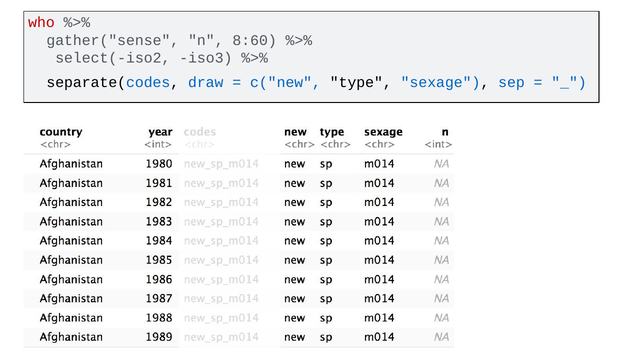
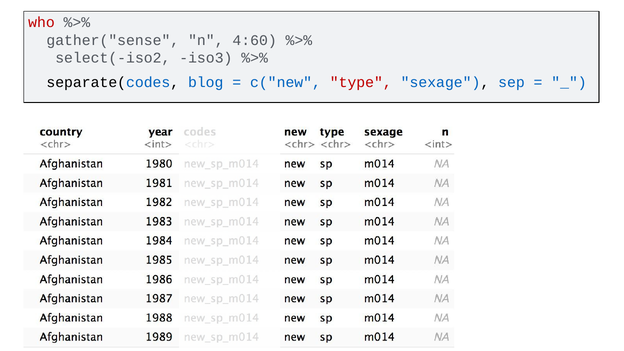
8:60: 8:60 -> 4:60 (255, 40)
draw: draw -> blog (206, 83)
type colour: black -> red (361, 83)
